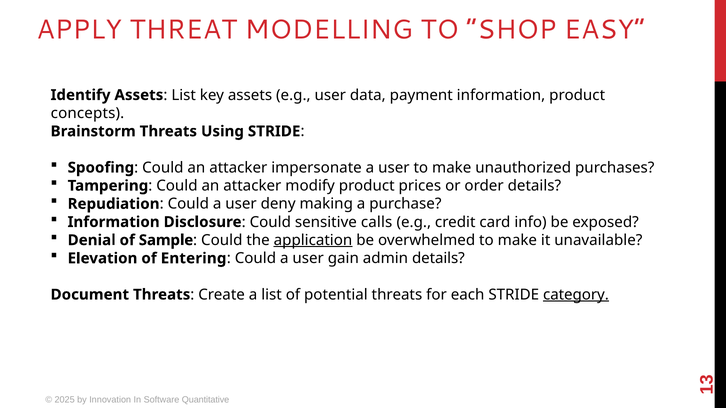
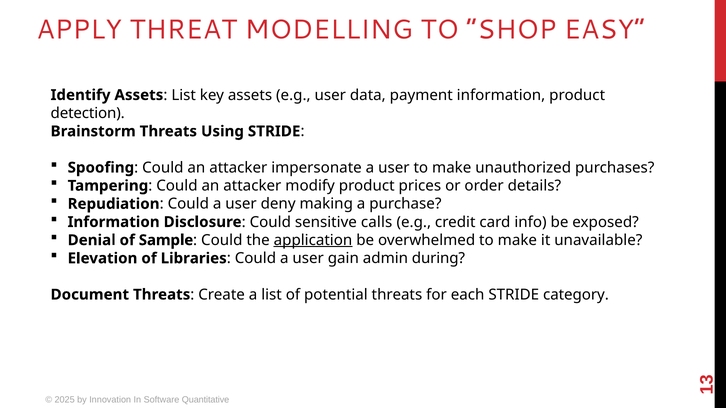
concepts: concepts -> detection (88, 113)
Entering: Entering -> Libraries (194, 259)
admin details: details -> during (438, 259)
category underline: present -> none (576, 295)
